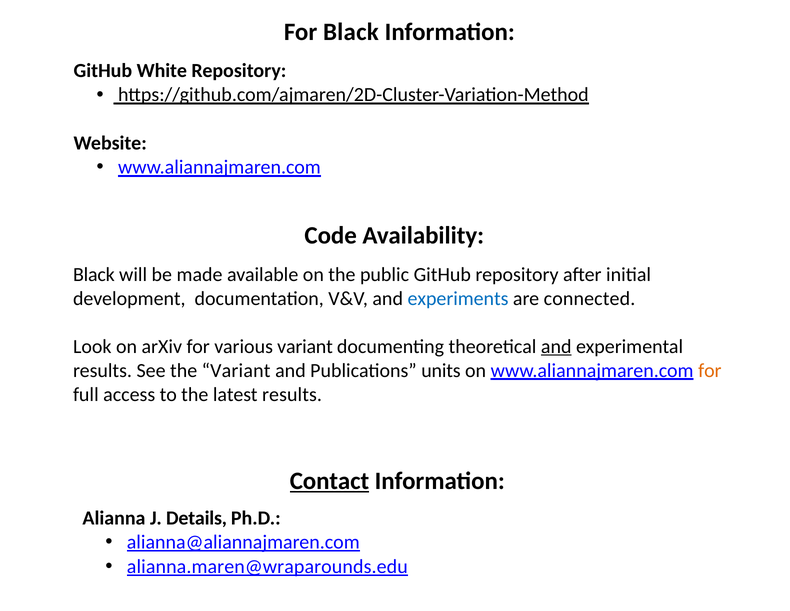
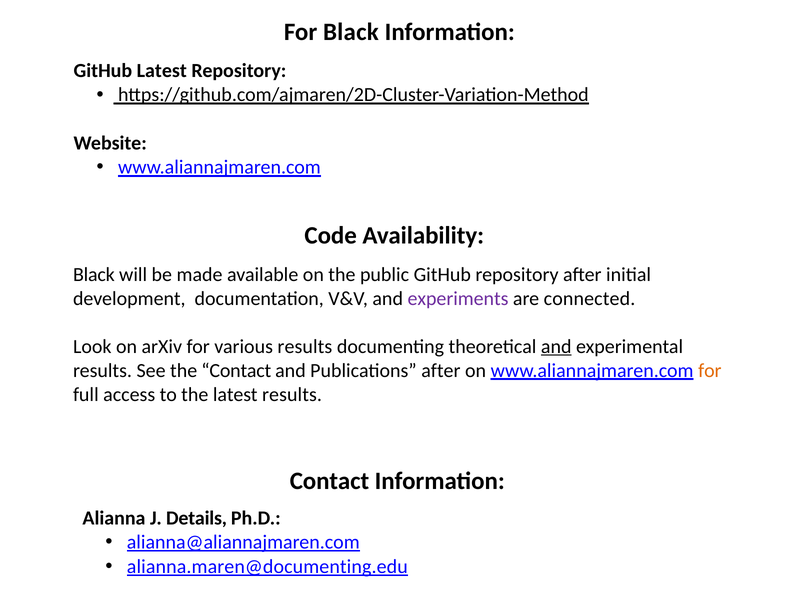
GitHub White: White -> Latest (162, 71)
experiments colour: blue -> purple (458, 298)
various variant: variant -> results (305, 346)
the Variant: Variant -> Contact (236, 370)
Publications units: units -> after (441, 370)
Contact underline: present -> none (329, 481)
alianna.maren@wraparounds.edu: alianna.maren@wraparounds.edu -> alianna.maren@documenting.edu (267, 566)
